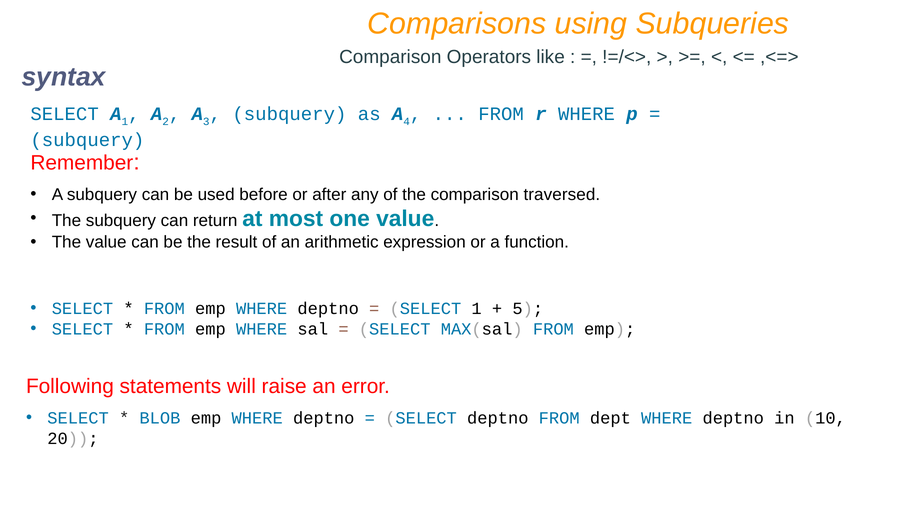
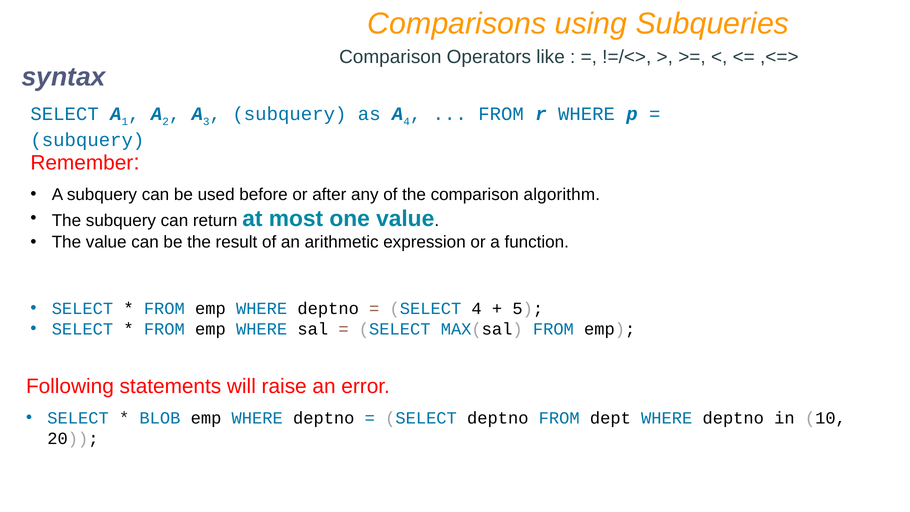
traversed: traversed -> algorithm (562, 195)
SELECT 1: 1 -> 4 (477, 308)
